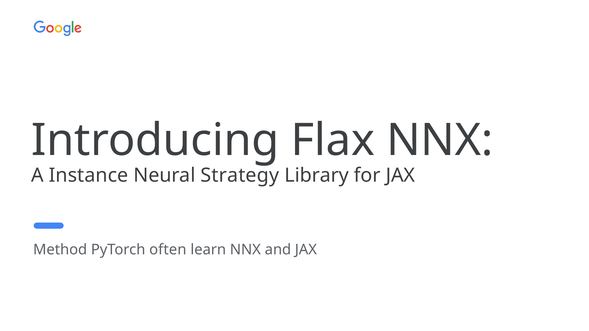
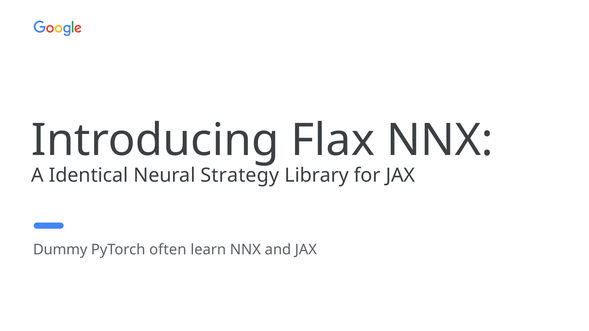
Instance: Instance -> Identical (89, 176)
Method: Method -> Dummy (60, 250)
